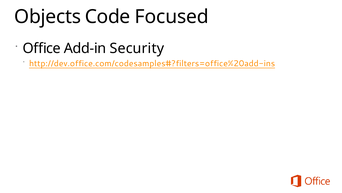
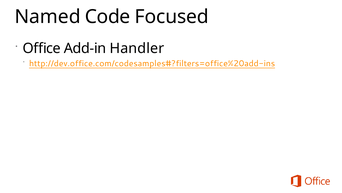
Objects: Objects -> Named (48, 17)
Security: Security -> Handler (137, 48)
